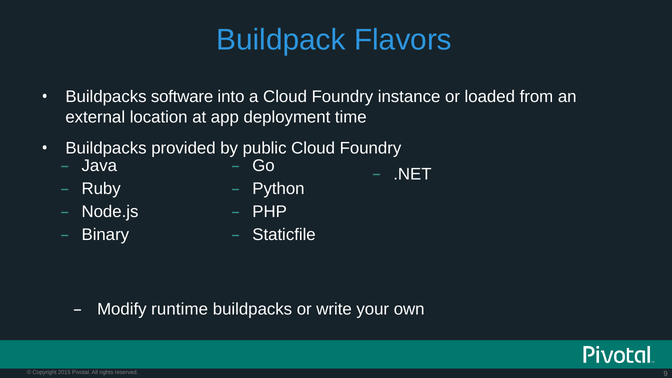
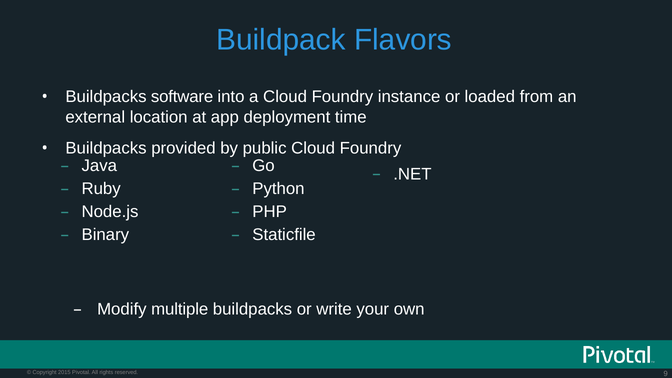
runtime: runtime -> multiple (180, 309)
